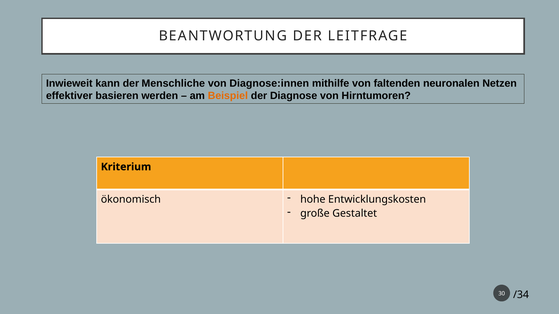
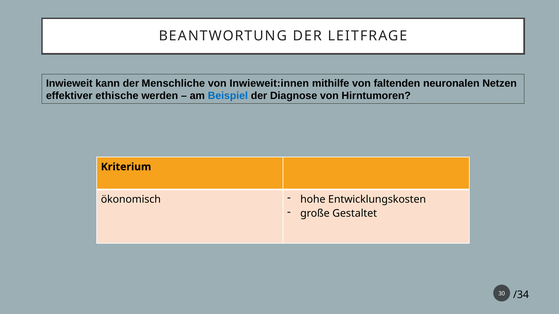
Diagnose:innen: Diagnose:innen -> Inwieweit:innen (269, 83)
basieren: basieren -> ethische (117, 96)
Beispiel colour: orange -> blue (228, 96)
